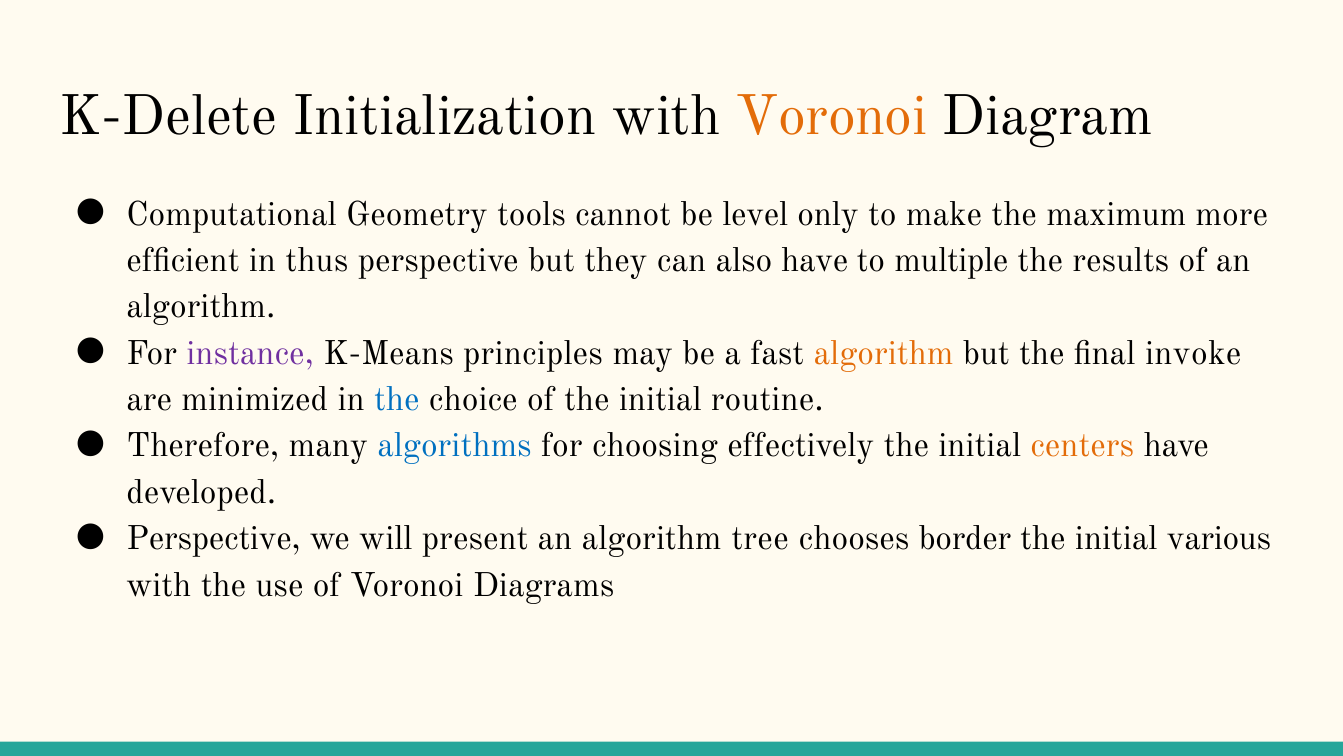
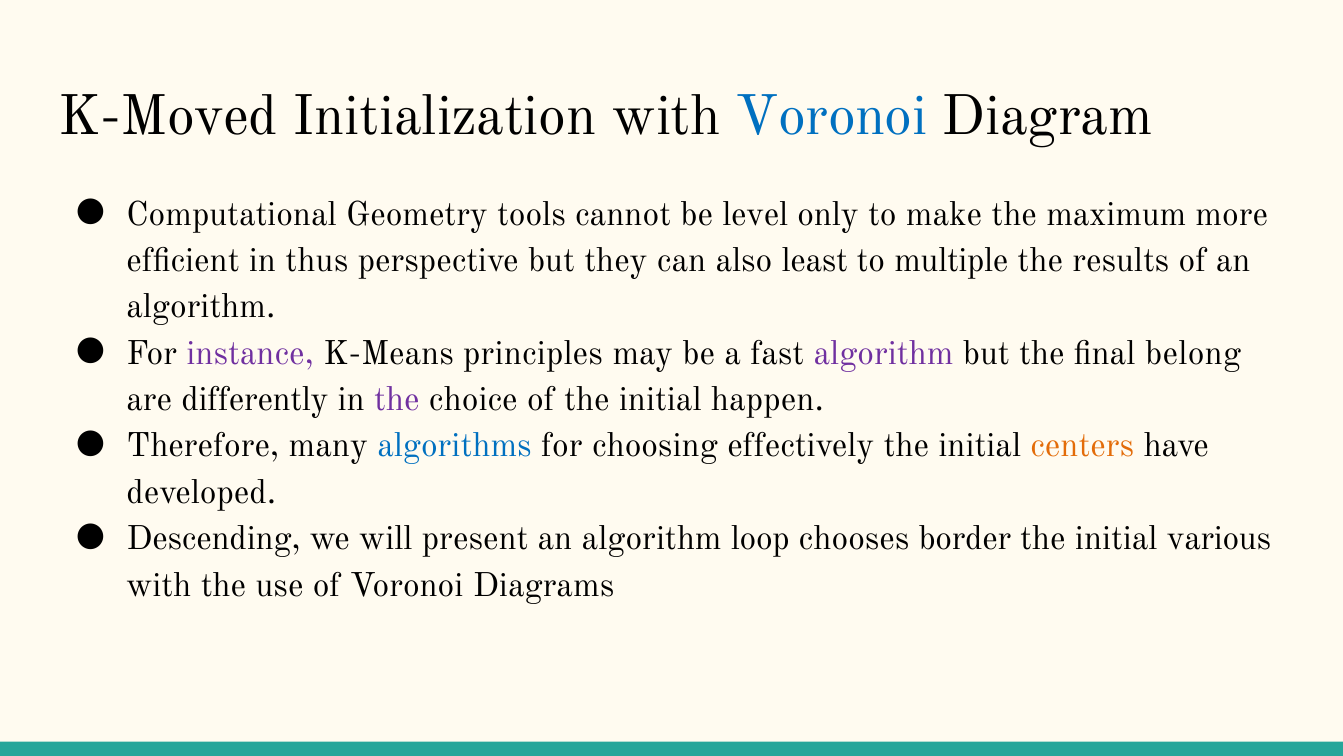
K-Delete: K-Delete -> K-Moved (168, 116)
Voronoi colour: orange -> blue (832, 116)
also have: have -> least (815, 260)
algorithm colour: orange -> purple (884, 353)
invoke: invoke -> belong (1193, 353)
minimized: minimized -> differently (255, 399)
the colour: blue -> purple (397, 399)
routine: routine -> happen (767, 399)
Perspective: Perspective -> Descending (214, 538)
tree: tree -> loop (760, 538)
